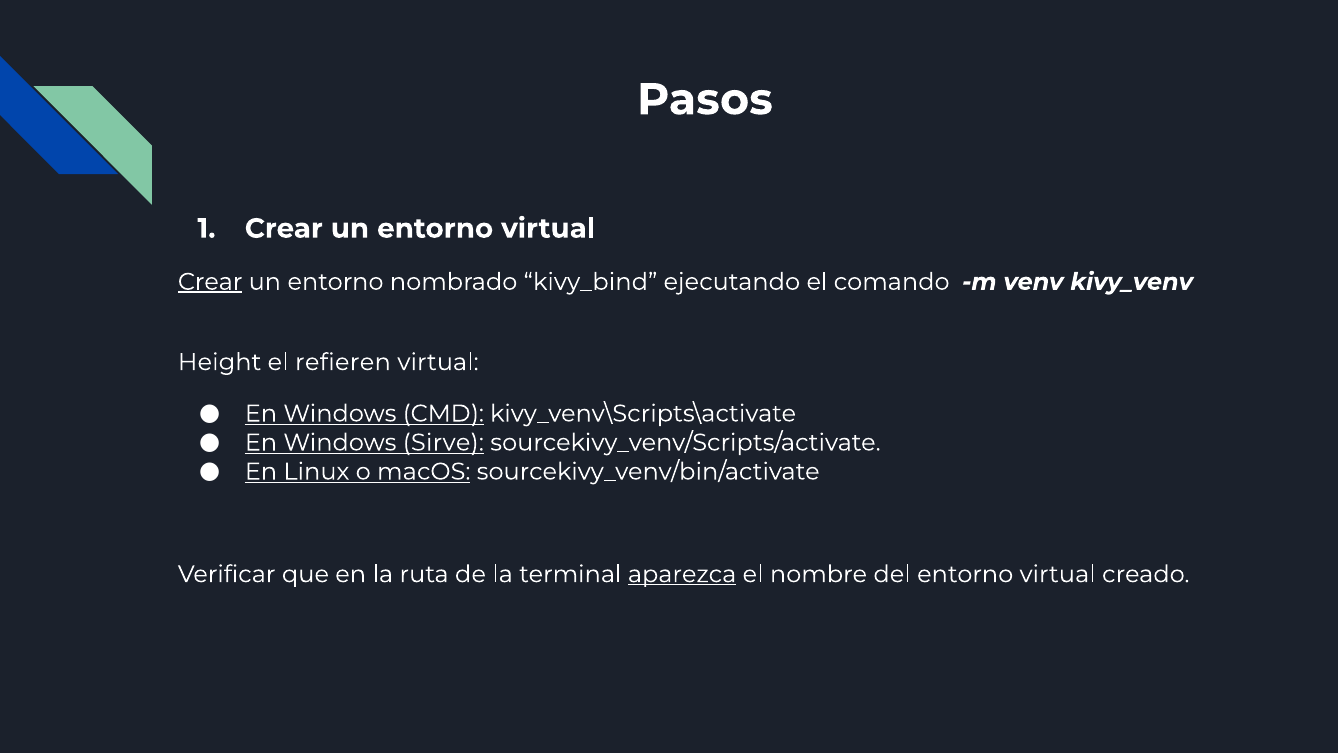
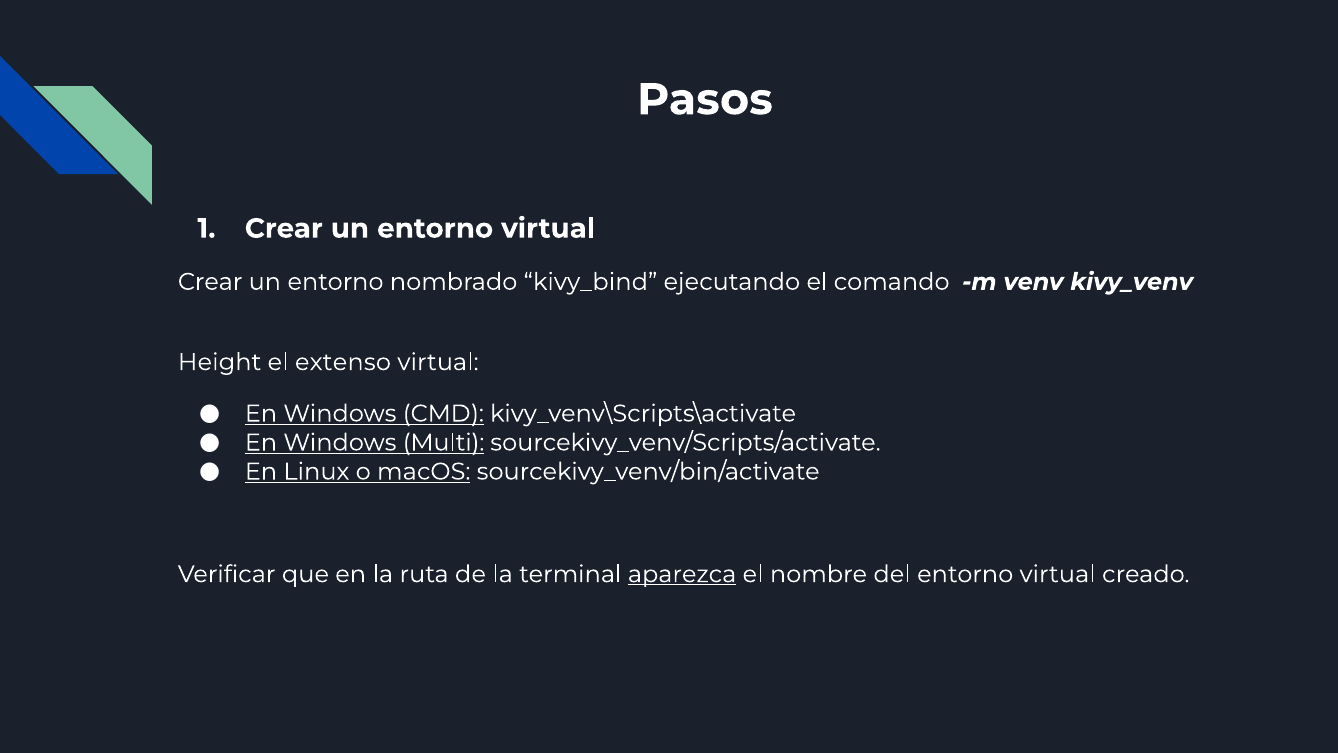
Crear underline: present -> none (210, 282)
refieren: refieren -> extenso (343, 362)
Sirve: Sirve -> Multi (444, 442)
